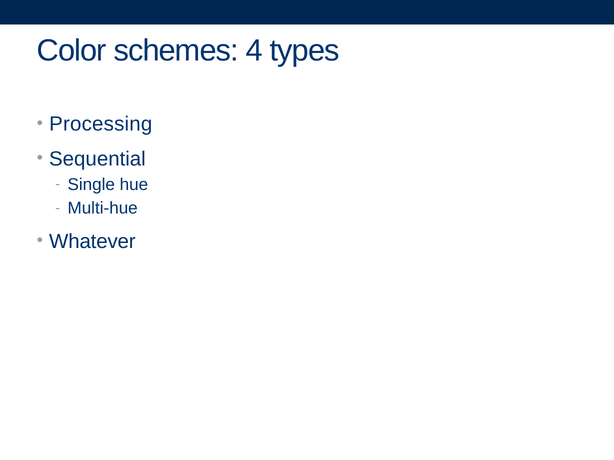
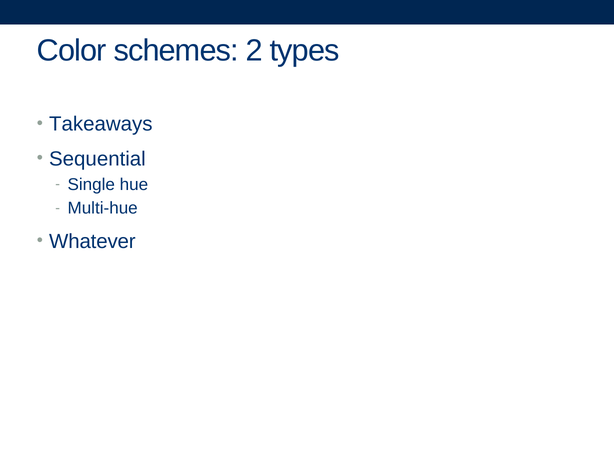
4: 4 -> 2 (254, 51)
Processing: Processing -> Takeaways (101, 124)
